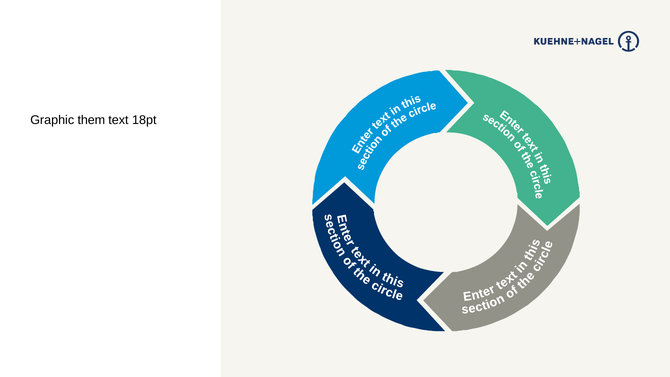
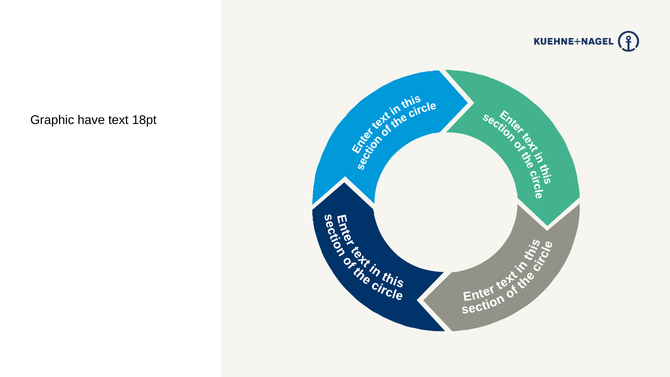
them: them -> have (91, 120)
